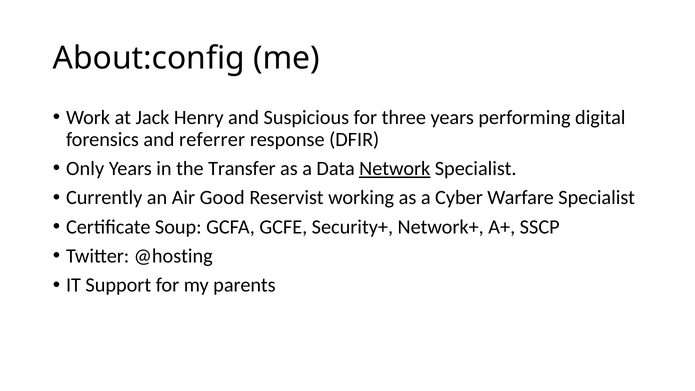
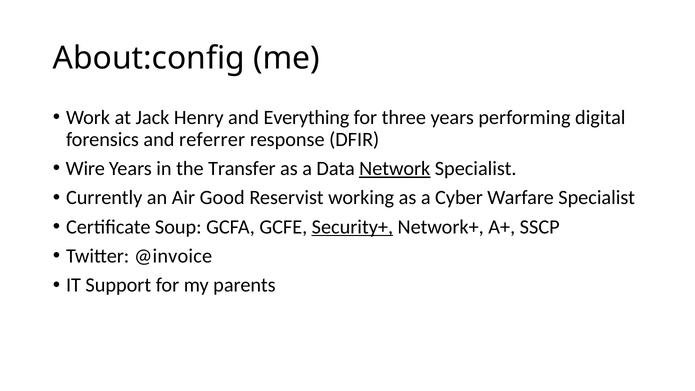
Suspicious: Suspicious -> Everything (306, 118)
Only: Only -> Wire (85, 169)
Security+ underline: none -> present (352, 227)
@hosting: @hosting -> @invoice (173, 256)
